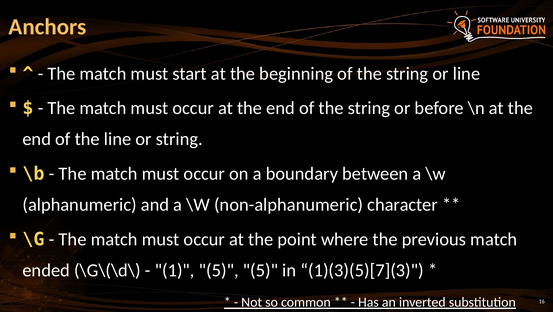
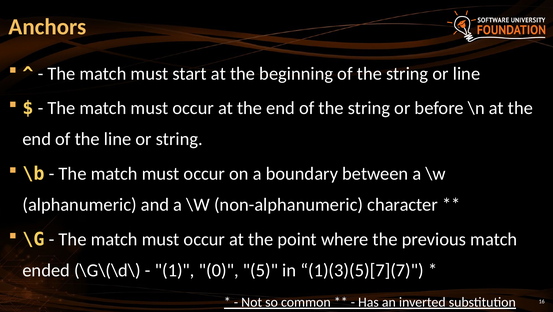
1 5: 5 -> 0 (219, 270)
1)(3)(5)[7](3: 1)(3)(5)[7](3 -> 1)(3)(5)[7](7 (362, 270)
